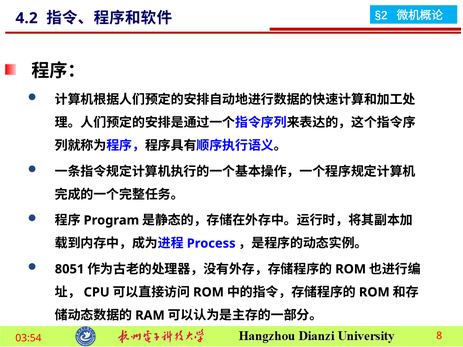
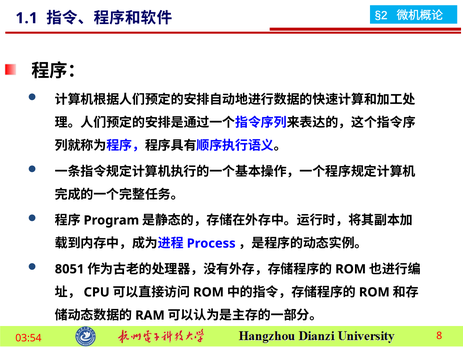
4.2: 4.2 -> 1.1 (27, 18)
